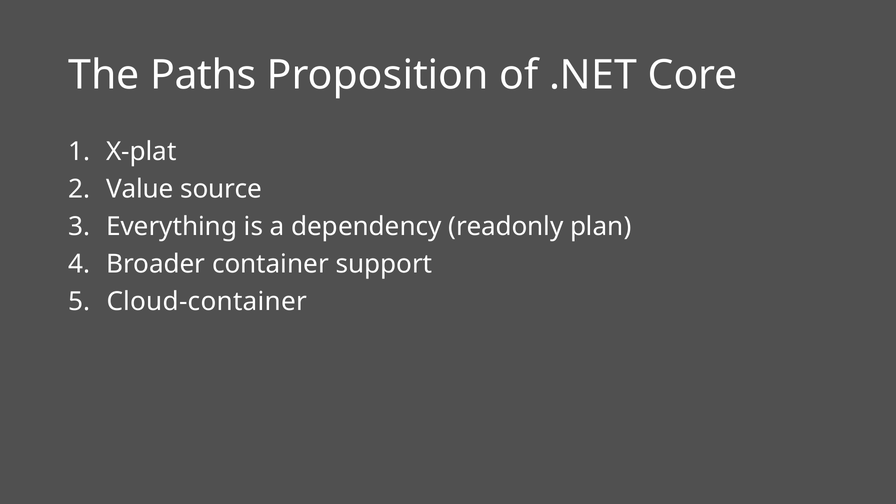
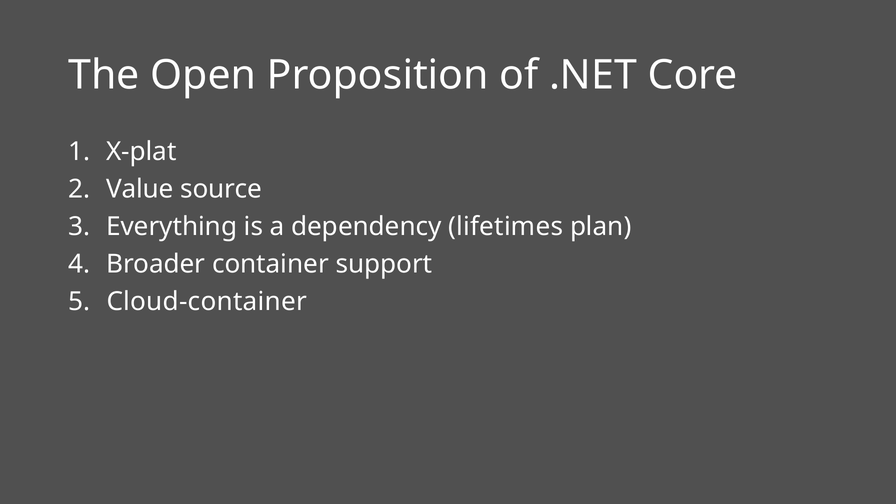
Paths: Paths -> Open (203, 75)
readonly: readonly -> lifetimes (506, 226)
